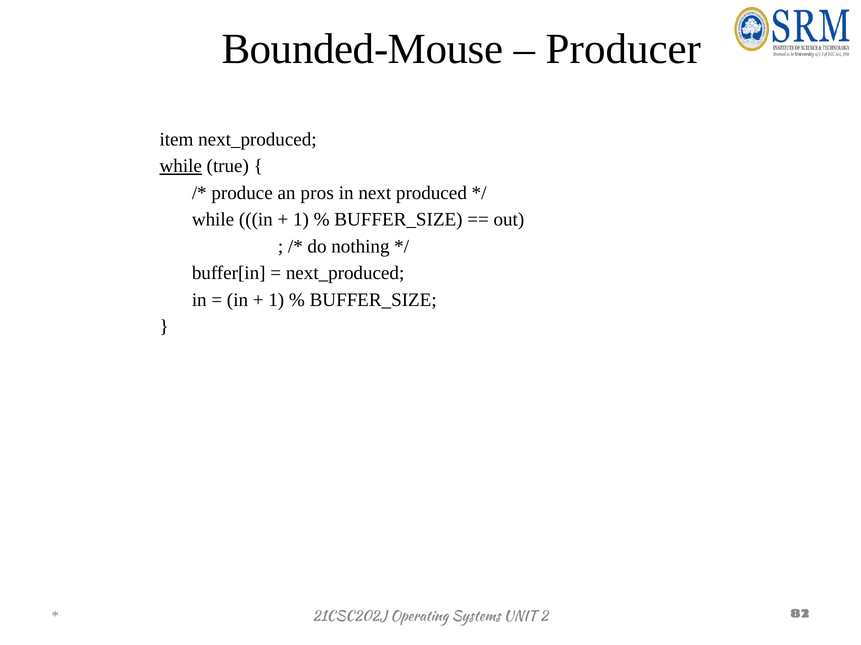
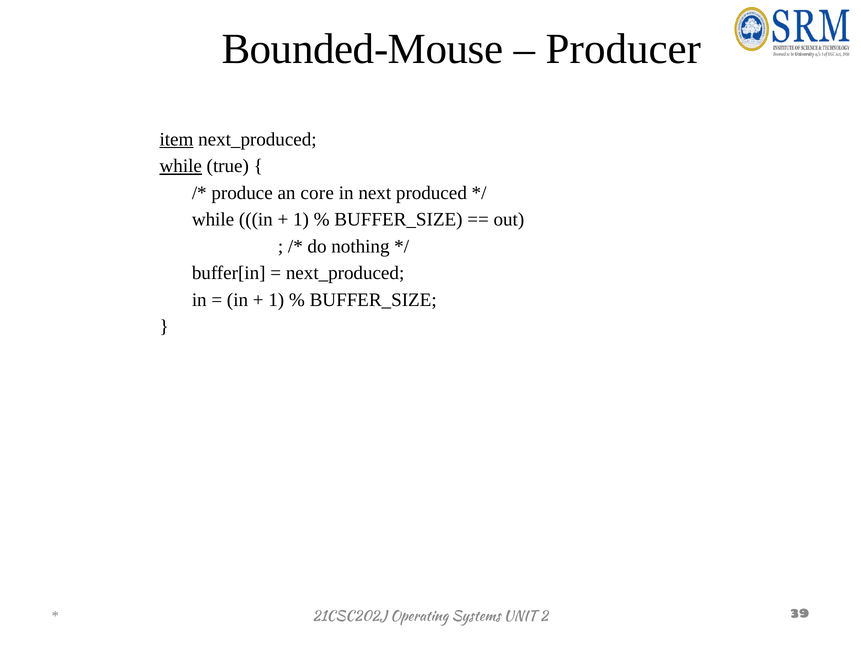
item underline: none -> present (176, 139)
pros: pros -> core (317, 193)
82: 82 -> 39 (800, 614)
